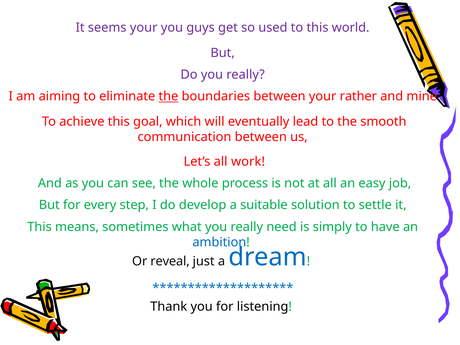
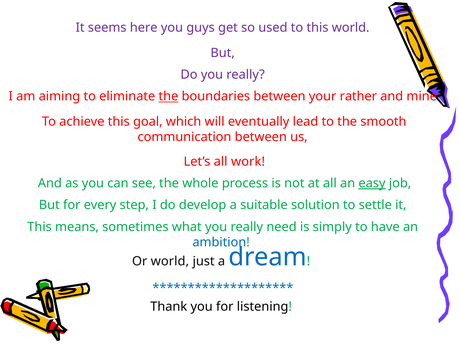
seems your: your -> here (144, 28)
easy underline: none -> present (372, 183)
Or reveal: reveal -> world (170, 261)
